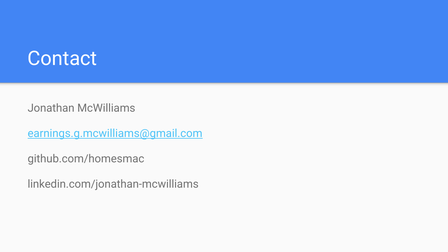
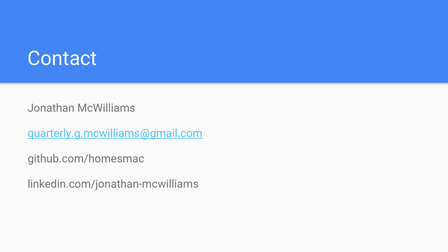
earnings.g.mcwilliams@gmail.com: earnings.g.mcwilliams@gmail.com -> quarterly.g.mcwilliams@gmail.com (115, 133)
